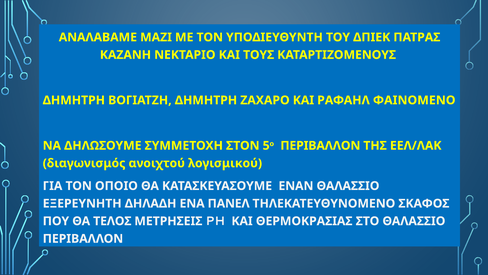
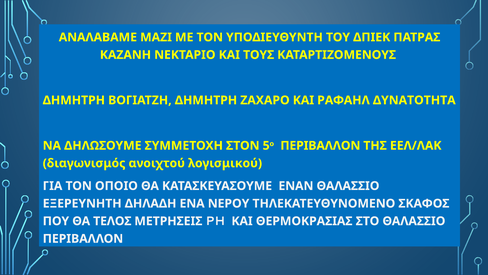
ΦΑΙΝΟΜΕΝΟ: ΦΑΙΝΟΜΕΝΟ -> ΔΥΝΑΤΟΤΗΤΑ (414, 100)
ΠΑΝΕΛ: ΠΑΝΕΛ -> ΝΕΡΟΥ (229, 203)
